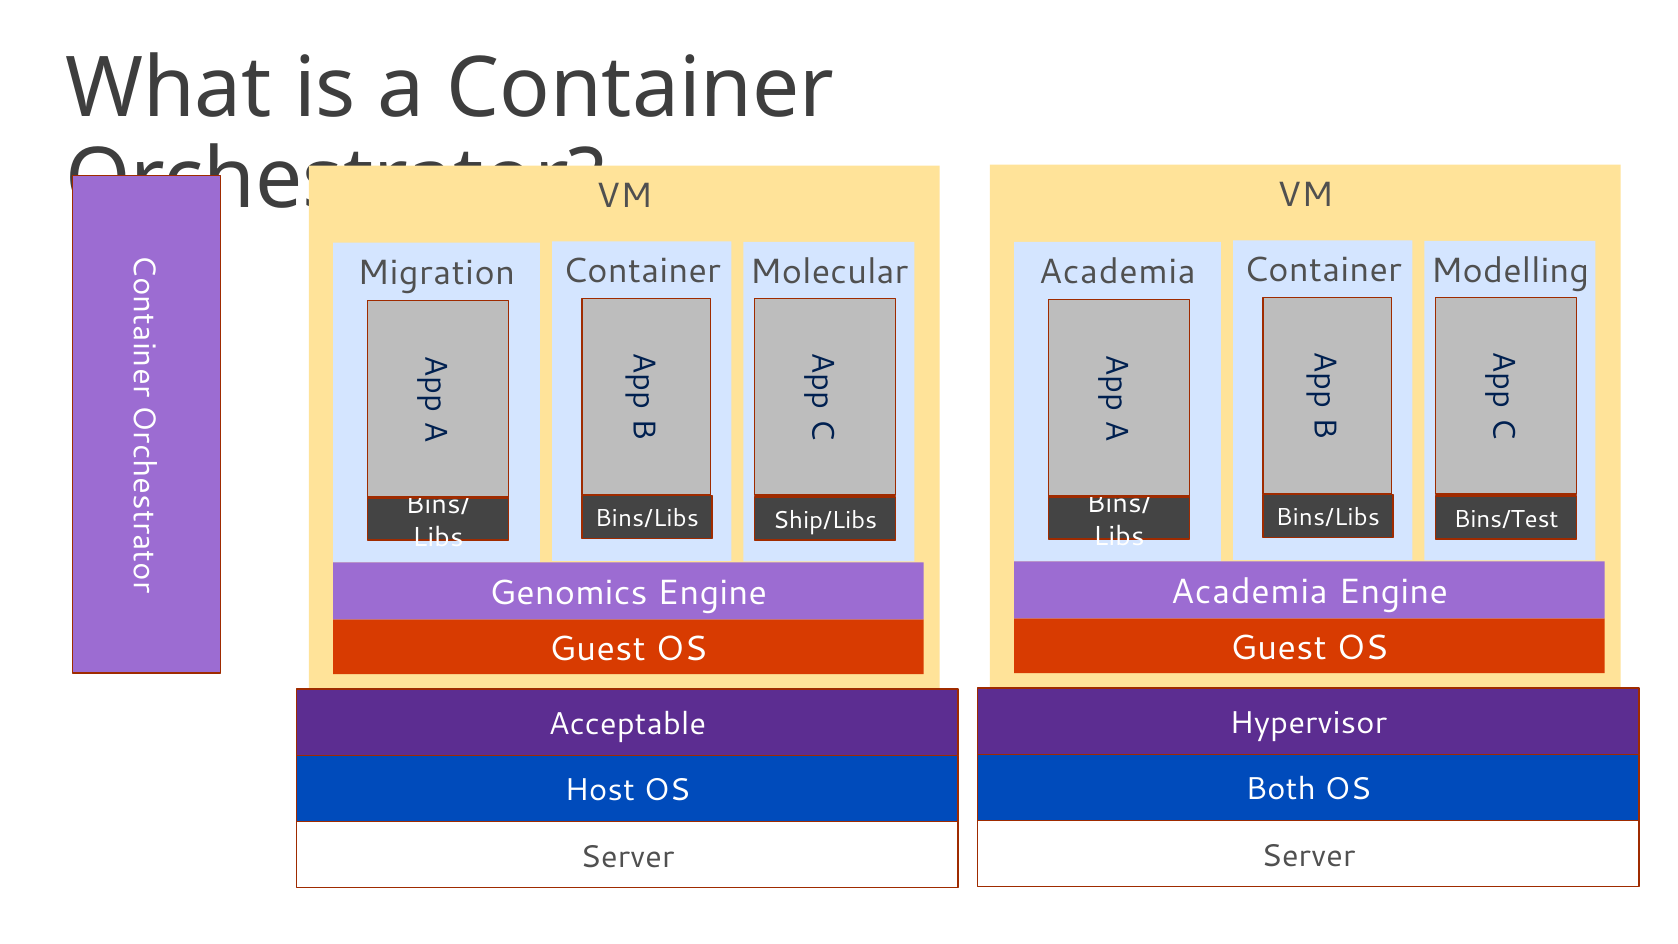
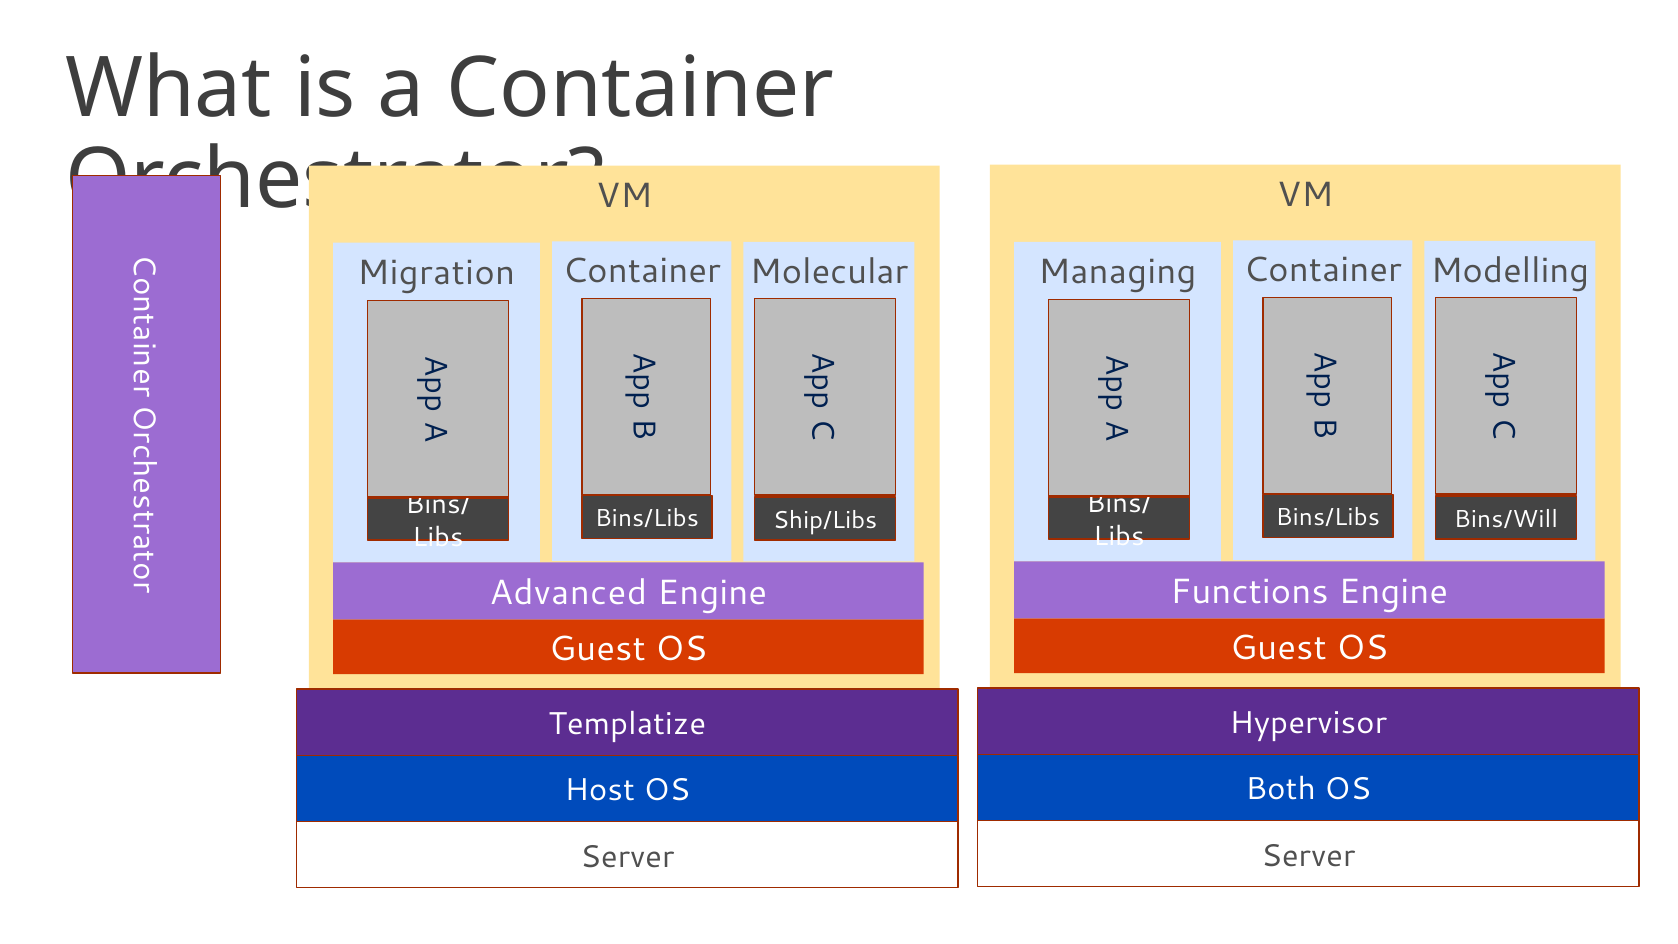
Academia: Academia -> Managing (1117, 272)
Bins/Test: Bins/Test -> Bins/Will (1506, 519)
Academia: Academia -> Functions (1249, 592)
Genomics: Genomics -> Advanced (568, 593)
Acceptable: Acceptable -> Templatize (627, 724)
